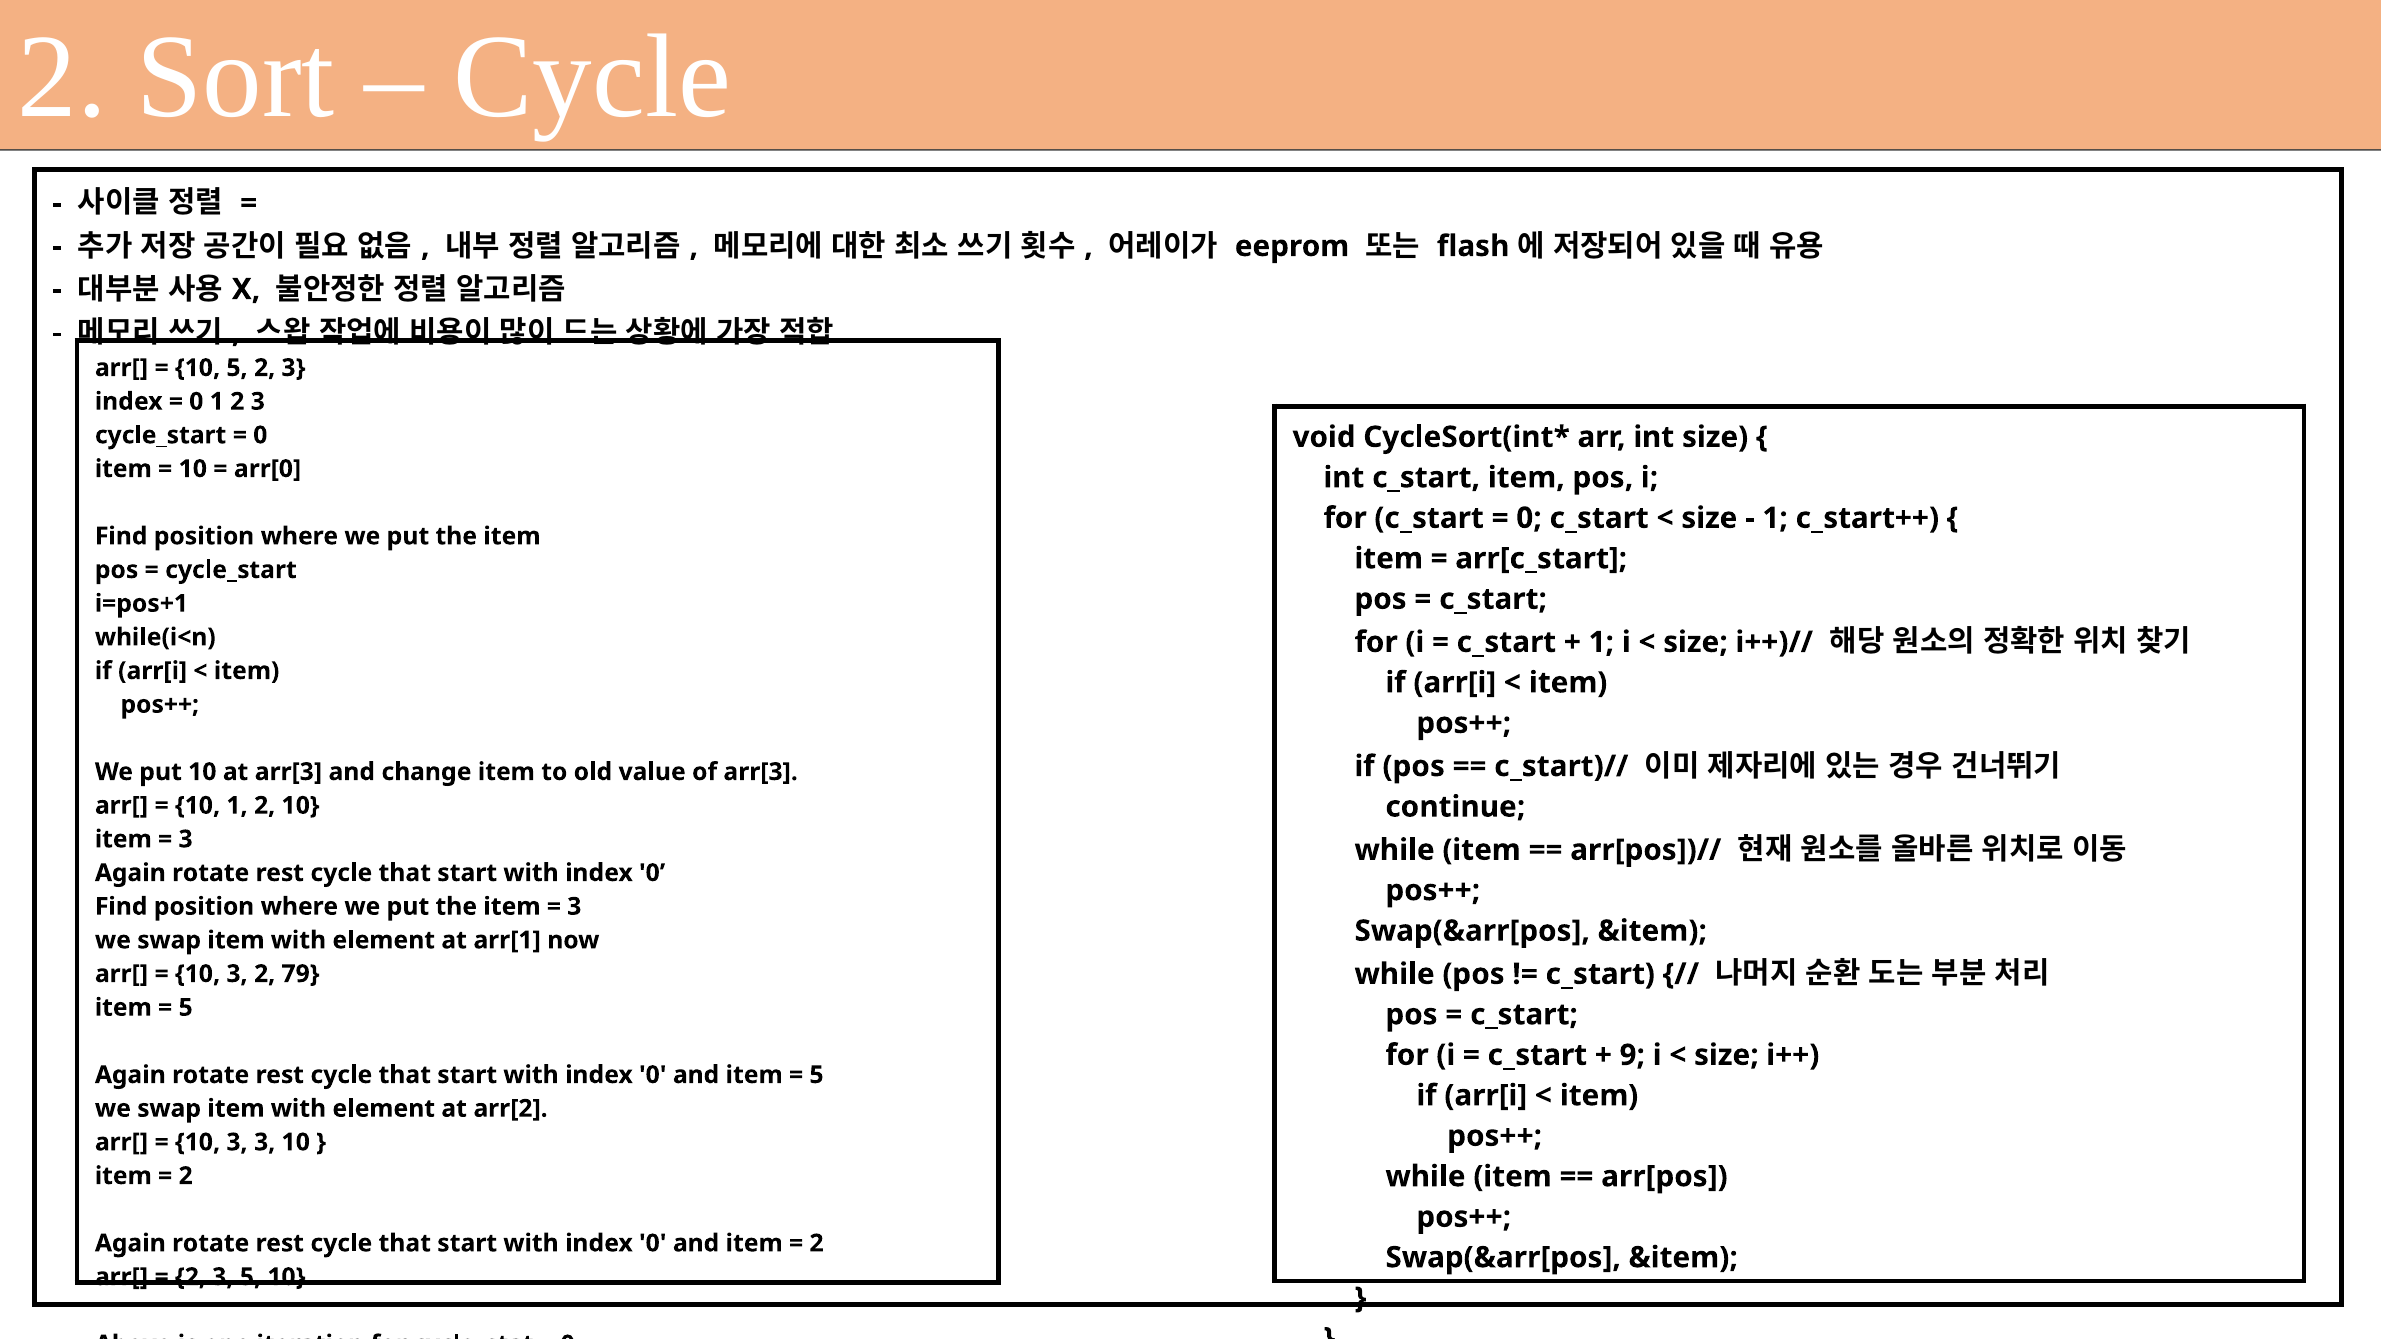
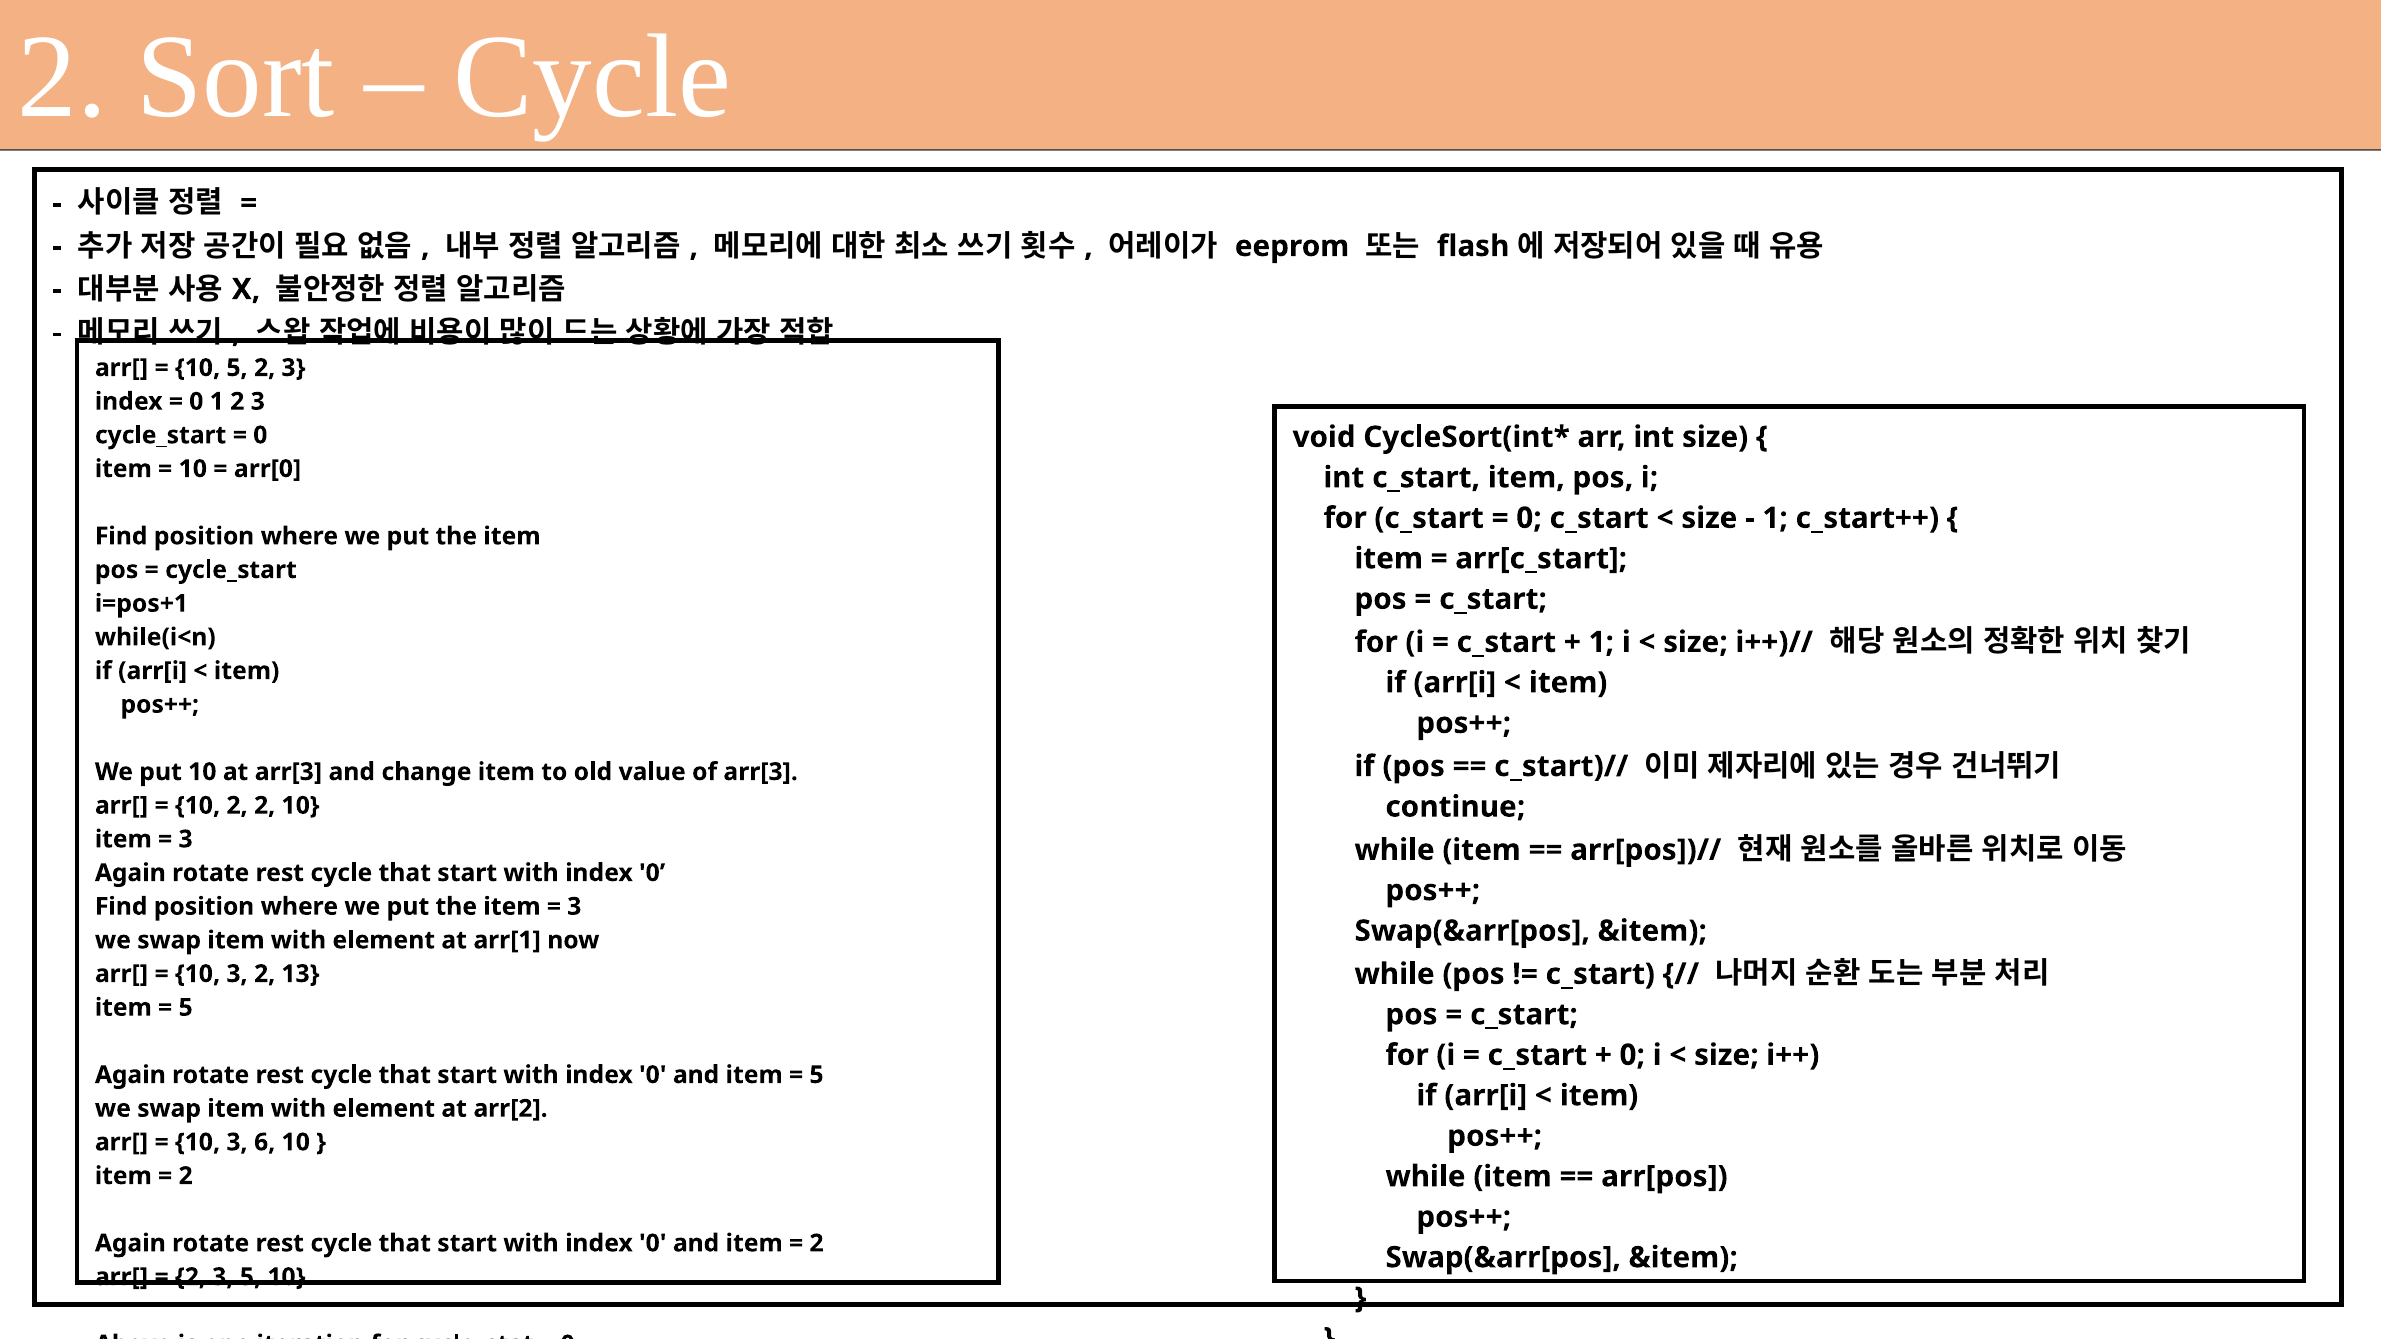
10 1: 1 -> 2 (237, 806)
79: 79 -> 13 (300, 974)
9: 9 -> 0 (1632, 1055)
3 3: 3 -> 6 (265, 1142)
